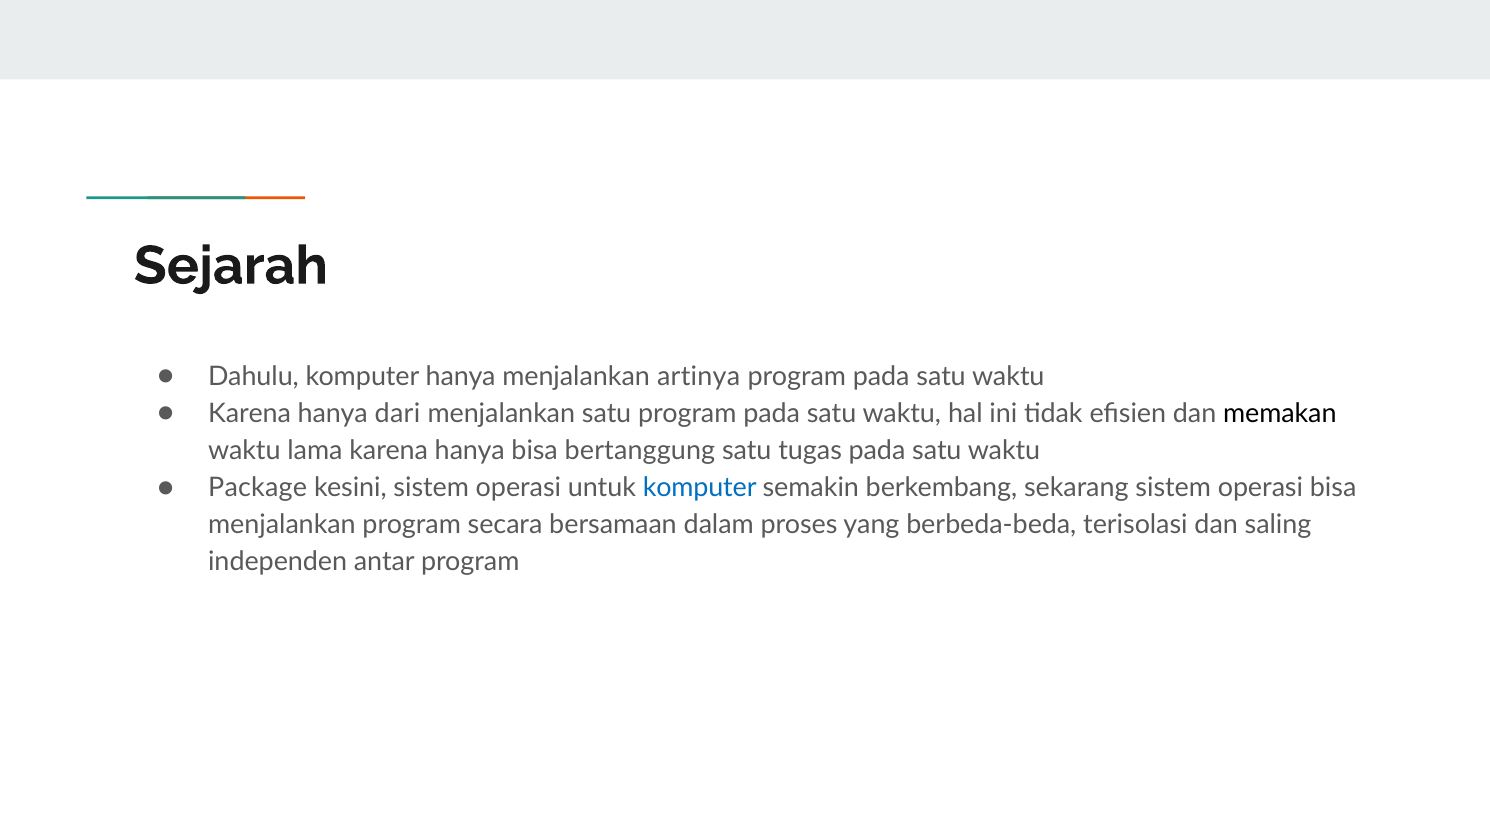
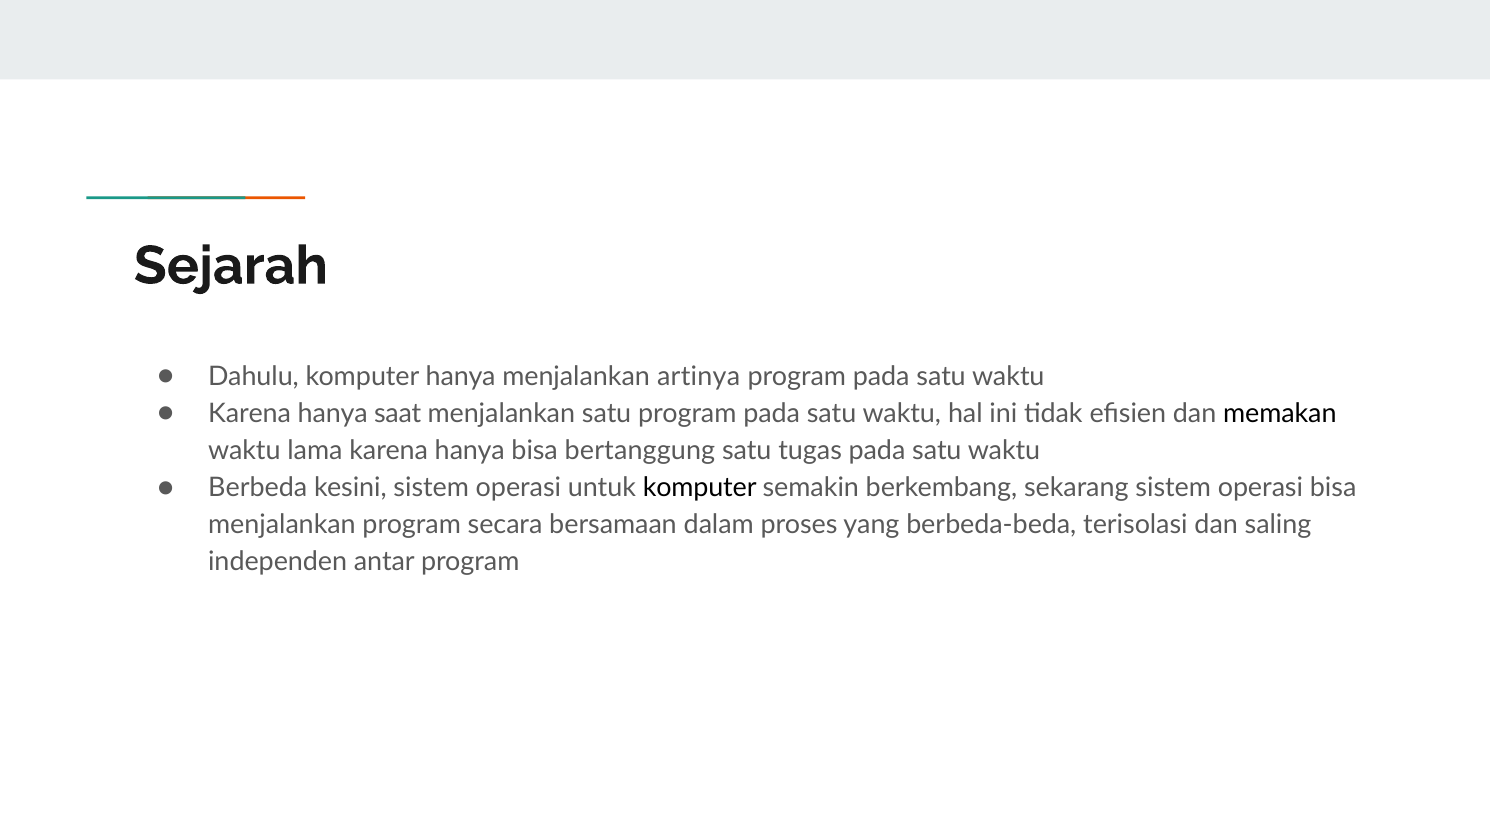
dari: dari -> saat (398, 414)
Package: Package -> Berbeda (258, 488)
komputer colour: blue -> black (700, 488)
